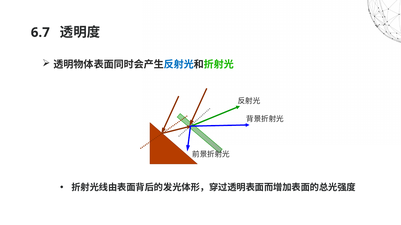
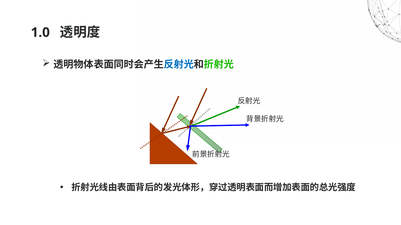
6.7: 6.7 -> 1.0 (40, 33)
